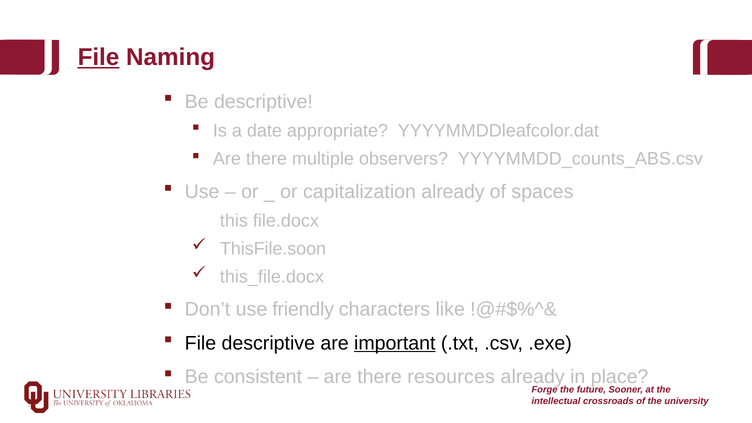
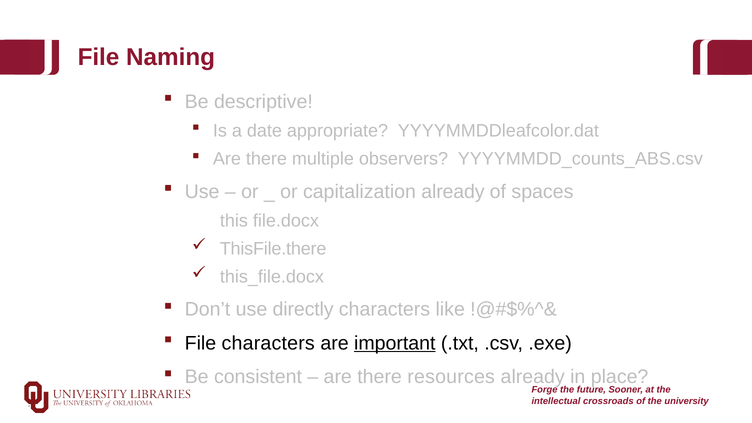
File underline: present -> none (98, 57)
ThisFile.soon: ThisFile.soon -> ThisFile.there (273, 249)
friendly: friendly -> directly (303, 310)
File descriptive: descriptive -> characters (268, 343)
